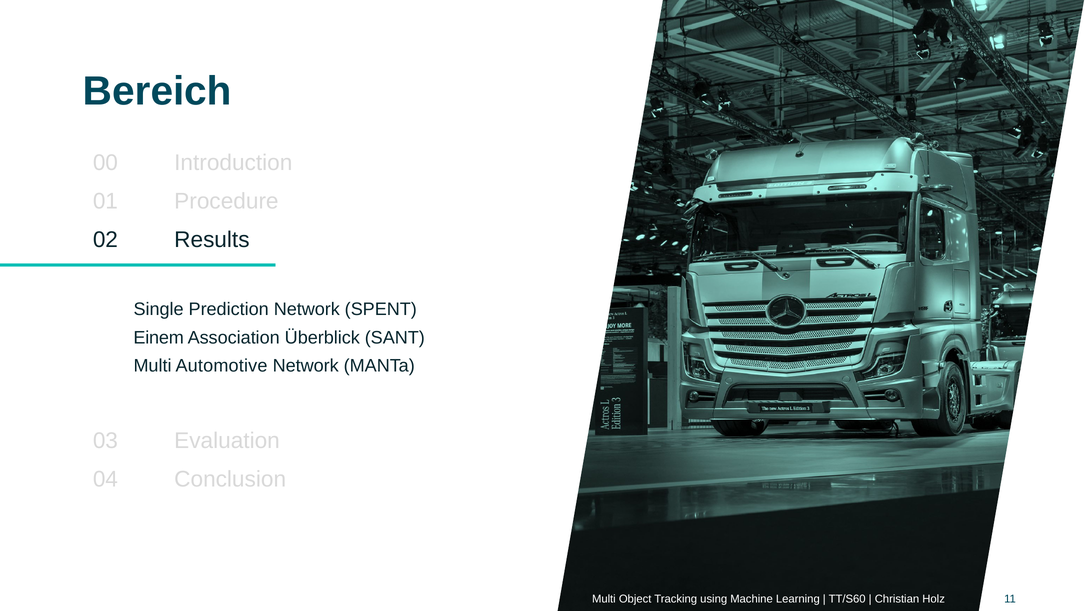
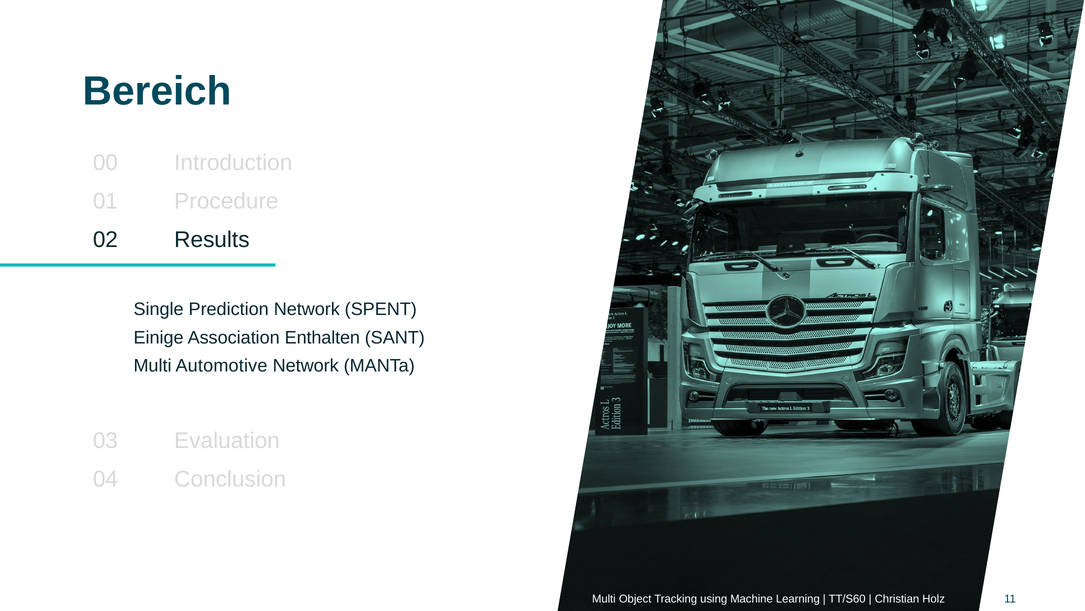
Einem: Einem -> Einige (159, 337)
Überblick: Überblick -> Enthalten (322, 337)
